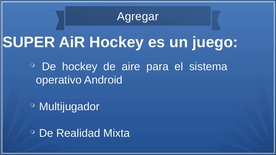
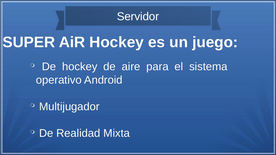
Agregar: Agregar -> Servidor (138, 17)
